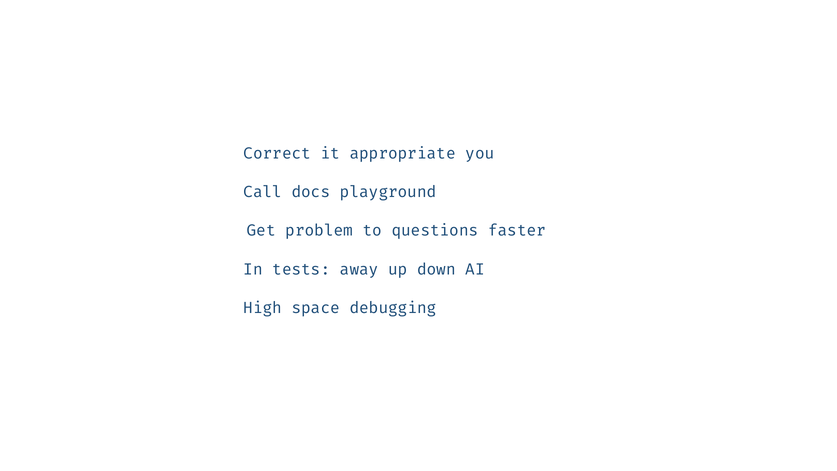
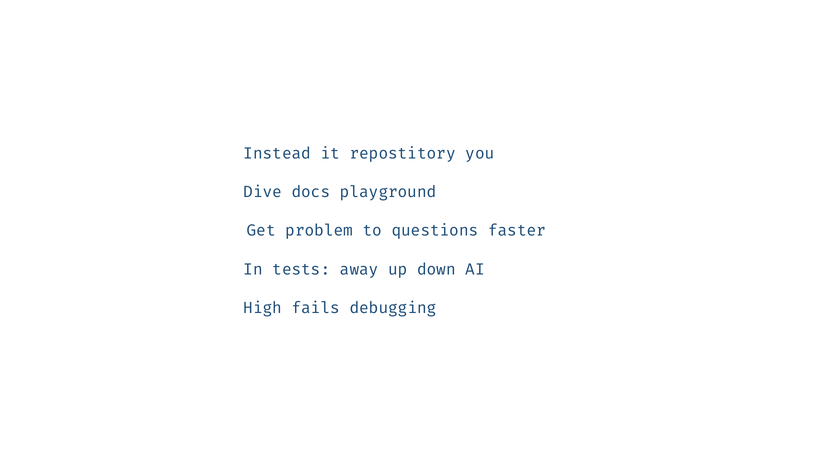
Correct: Correct -> Instead (277, 153)
appropriate: appropriate -> repostitory (403, 153)
Call: Call -> Dive (263, 192)
space: space -> fails (316, 308)
